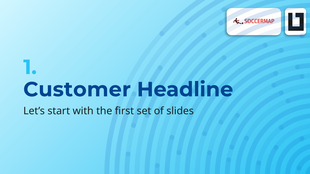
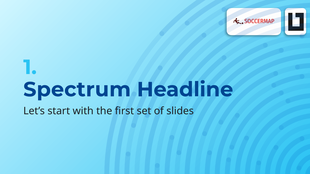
Customer: Customer -> Spectrum (77, 90)
